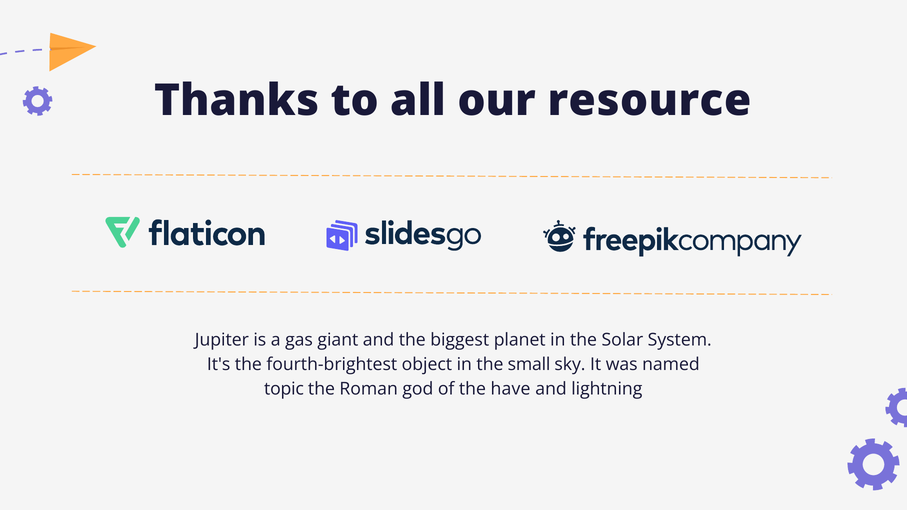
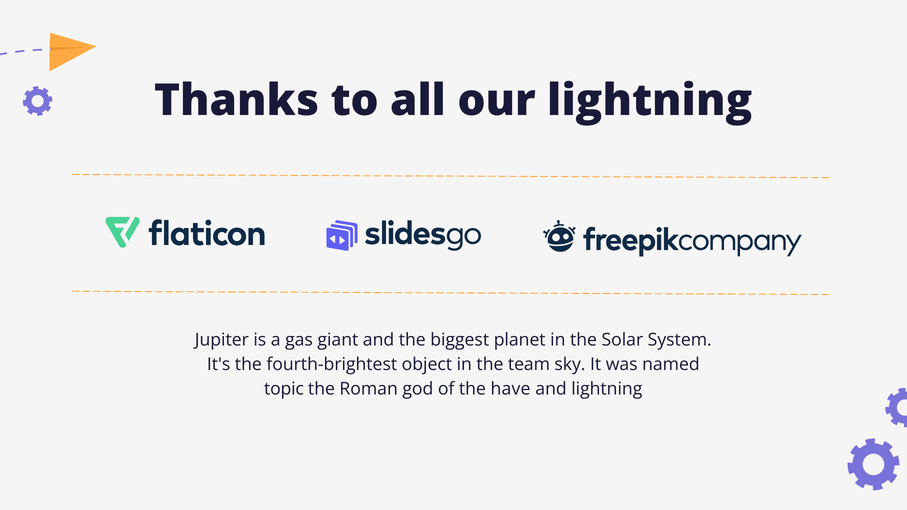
our resource: resource -> lightning (650, 101)
small: small -> team (529, 365)
